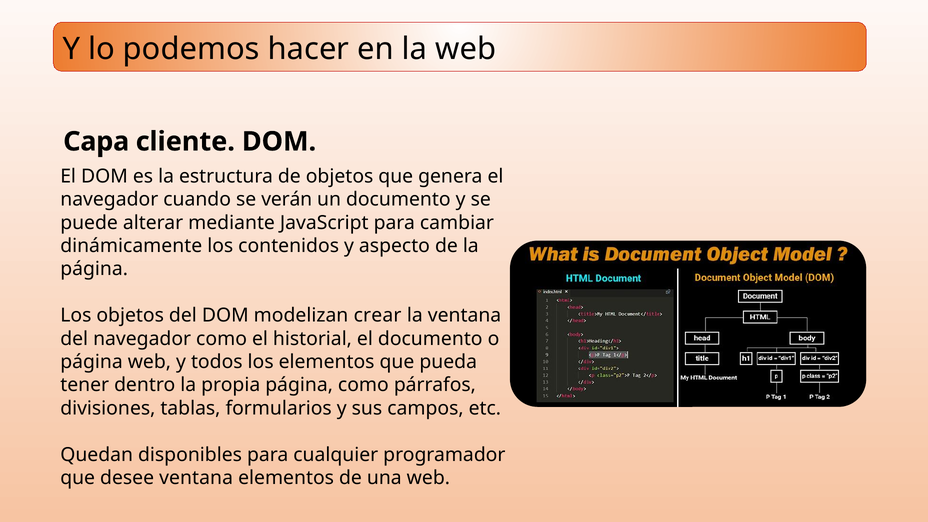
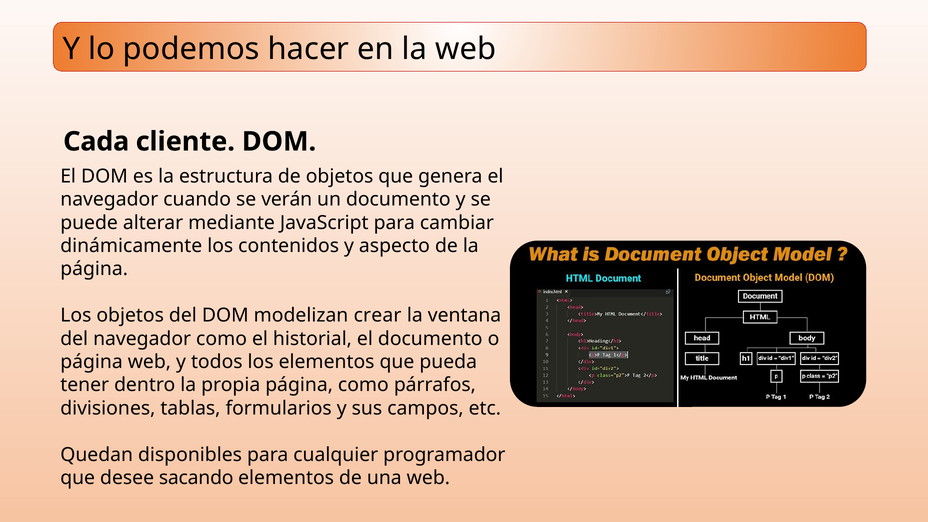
Capa: Capa -> Cada (96, 142)
desee ventana: ventana -> sacando (196, 478)
